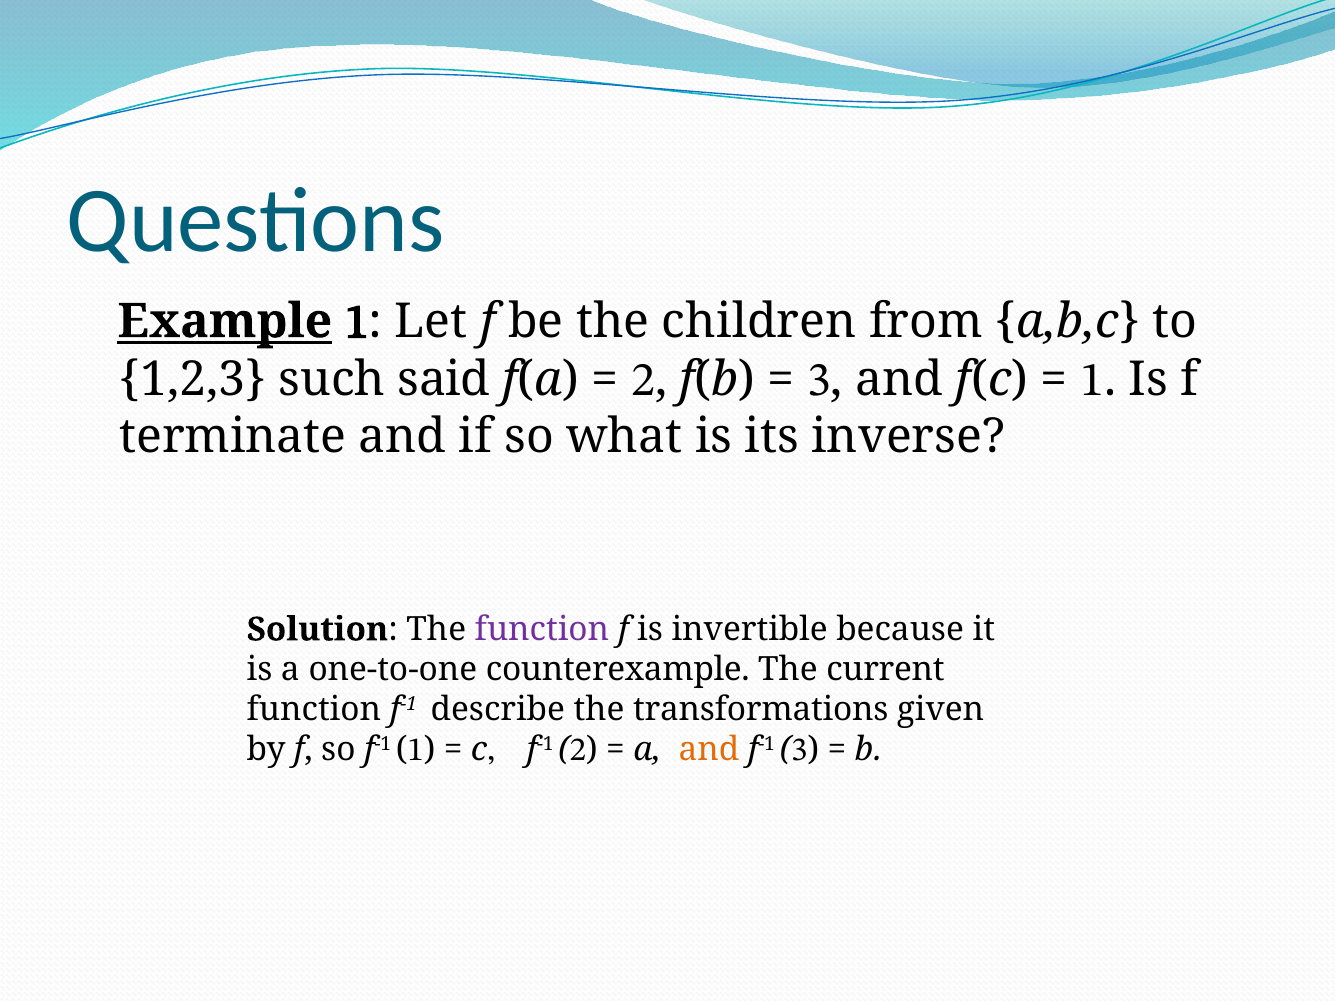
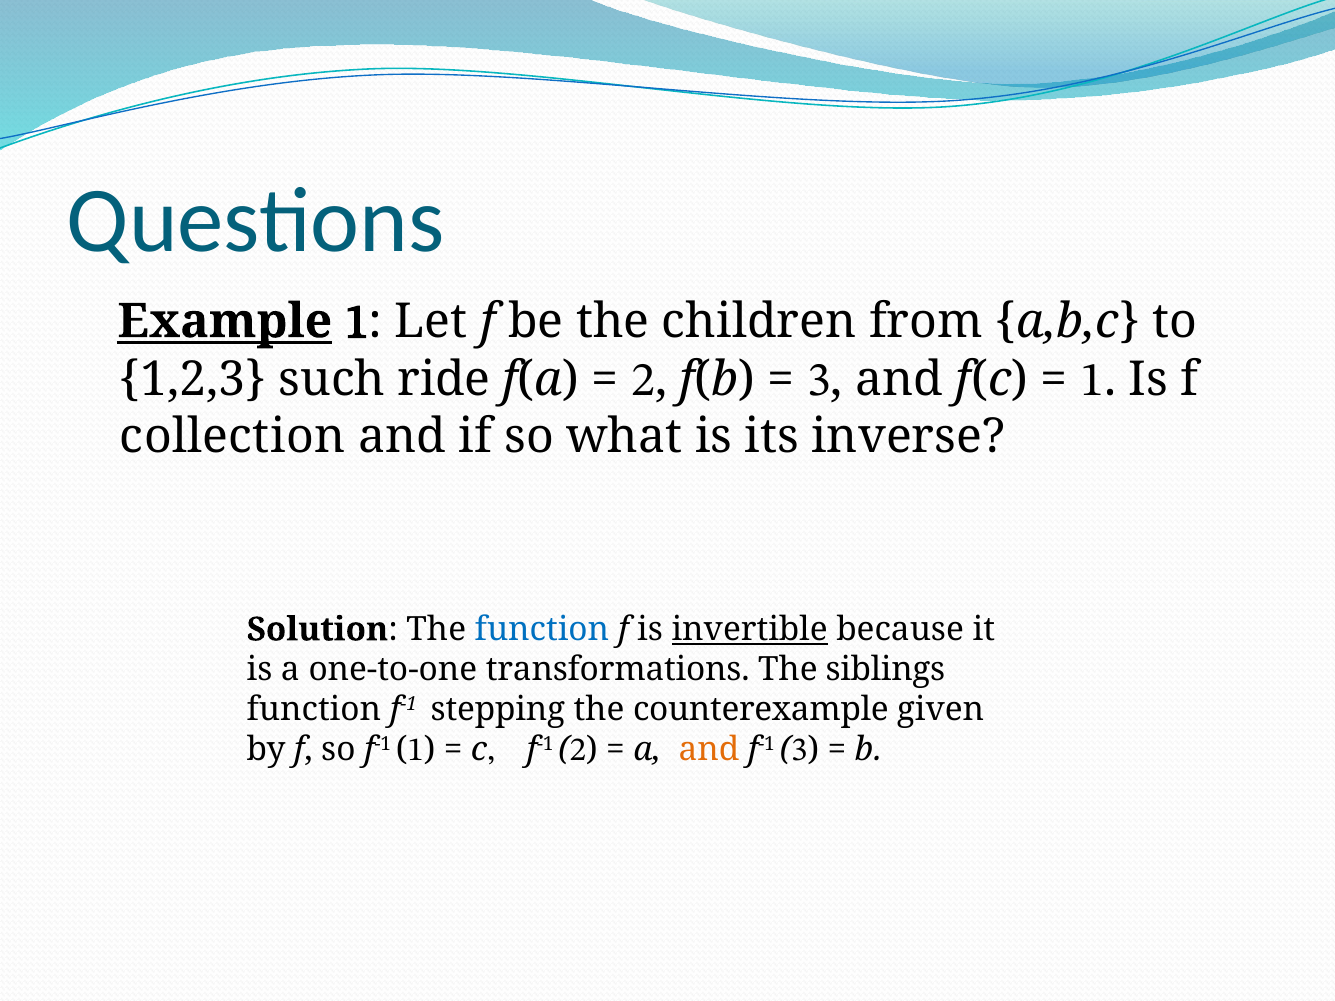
said: said -> ride (444, 379)
terminate: terminate -> collection (233, 437)
function colour: purple -> blue (542, 630)
invertible underline: none -> present (750, 630)
counterexample: counterexample -> transformations (618, 670)
current: current -> siblings (885, 670)
describe: describe -> stepping (498, 710)
transformations: transformations -> counterexample (761, 710)
